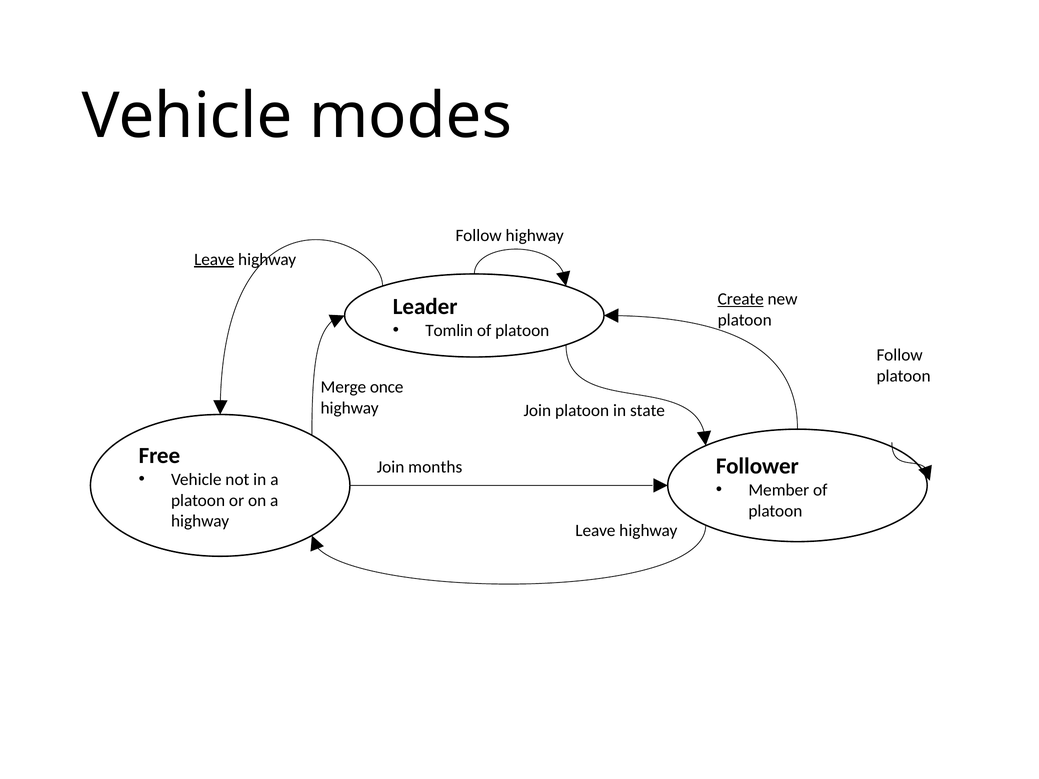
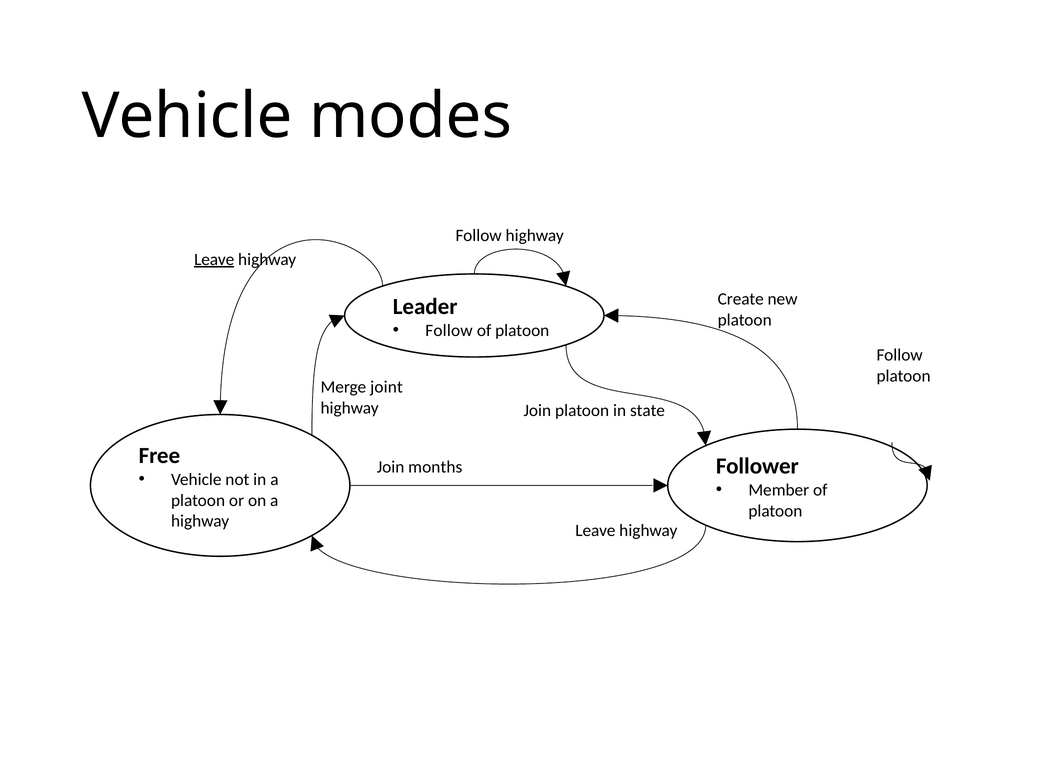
Create underline: present -> none (741, 299)
Tomlin: Tomlin -> Follow (449, 331)
once: once -> joint (387, 387)
